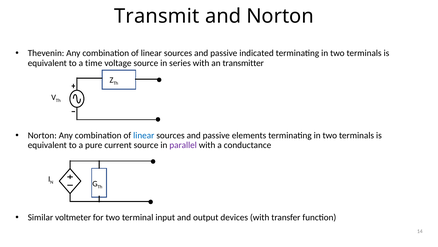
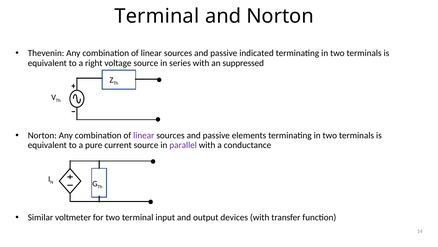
Transmit: Transmit -> Terminal (157, 16)
time: time -> right (94, 63)
transmitter: transmitter -> suppressed (243, 63)
linear colour: blue -> purple (144, 135)
